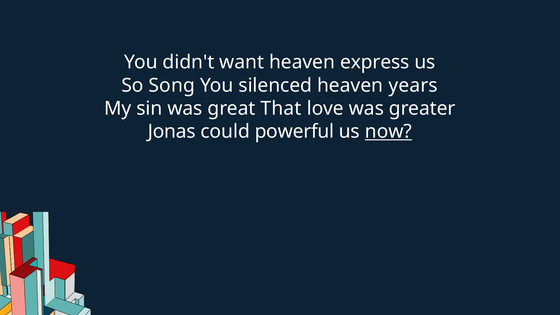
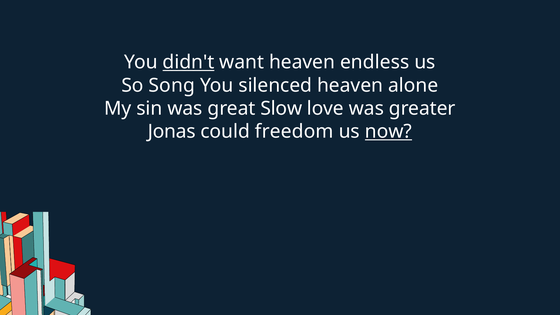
didn't underline: none -> present (188, 62)
express: express -> endless (375, 62)
years: years -> alone (413, 85)
That: That -> Slow (281, 108)
powerful: powerful -> freedom (294, 132)
